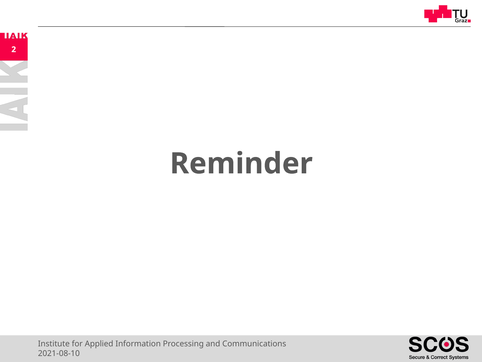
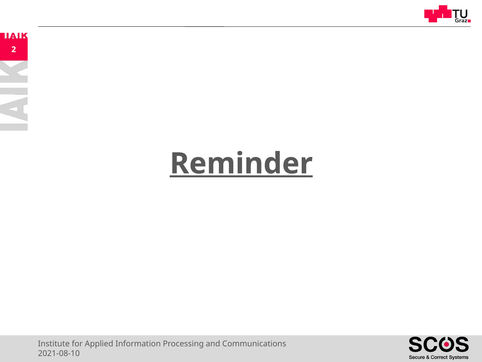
Reminder underline: none -> present (241, 163)
